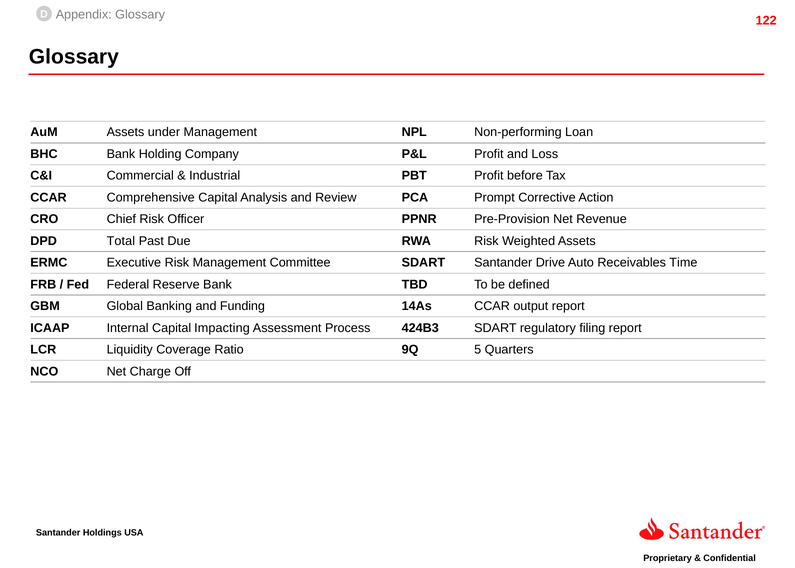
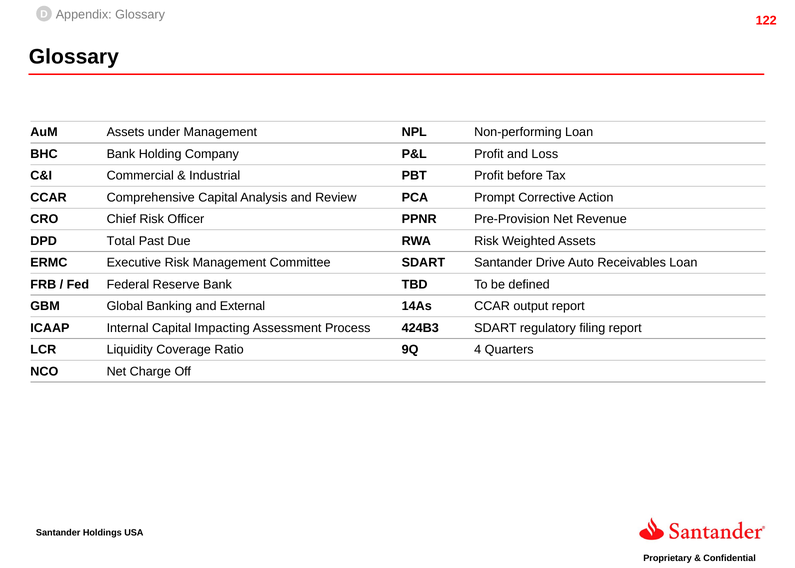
Receivables Time: Time -> Loan (683, 263)
Funding: Funding -> External (242, 306)
5: 5 -> 4 (478, 349)
